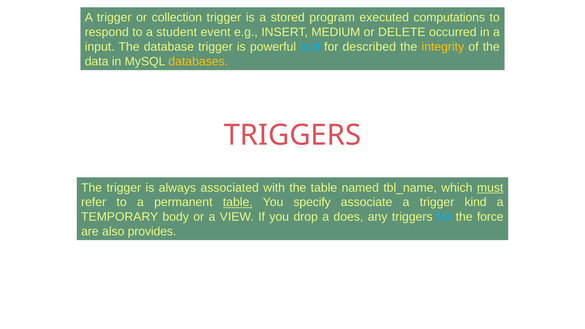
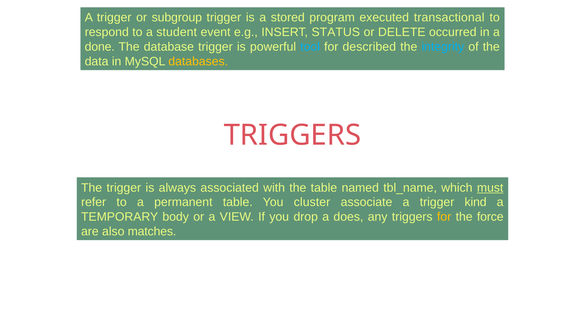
collection: collection -> subgroup (177, 18)
computations: computations -> transactional (449, 18)
MEDIUM: MEDIUM -> STATUS (336, 32)
input: input -> done (100, 47)
integrity colour: yellow -> light blue (443, 47)
table underline: present -> none (238, 202)
specify: specify -> cluster (312, 202)
for colour: light blue -> yellow (444, 217)
provides: provides -> matches (152, 232)
